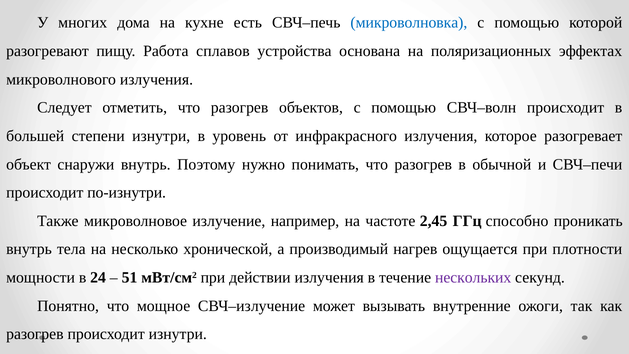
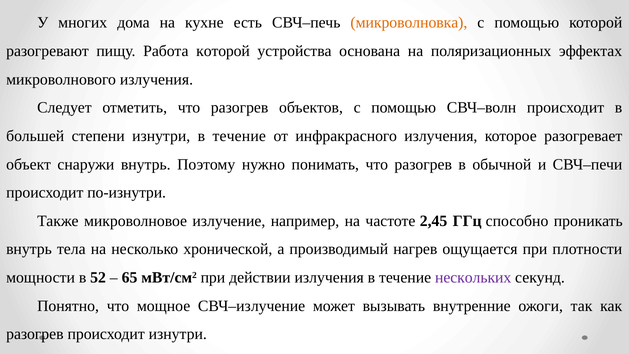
микроволновка colour: blue -> orange (409, 23)
Работа сплавов: сплавов -> которой (223, 51)
изнутри в уровень: уровень -> течение (239, 136)
24: 24 -> 52 (98, 277)
51: 51 -> 65 (130, 277)
